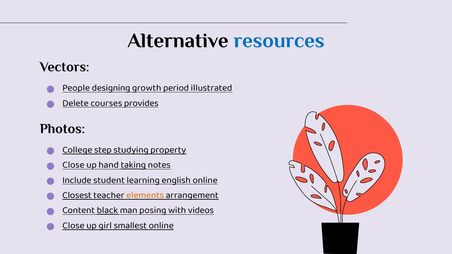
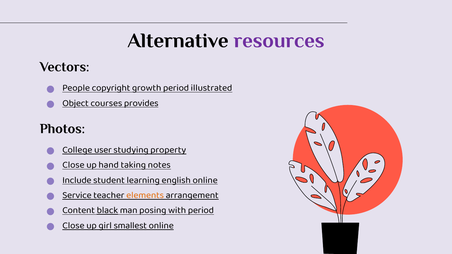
resources colour: blue -> purple (279, 40)
designing: designing -> copyright (111, 88)
Delete: Delete -> Object (76, 103)
step: step -> user (103, 150)
taking underline: present -> none (133, 165)
Closest: Closest -> Service (77, 195)
with videos: videos -> period (201, 210)
